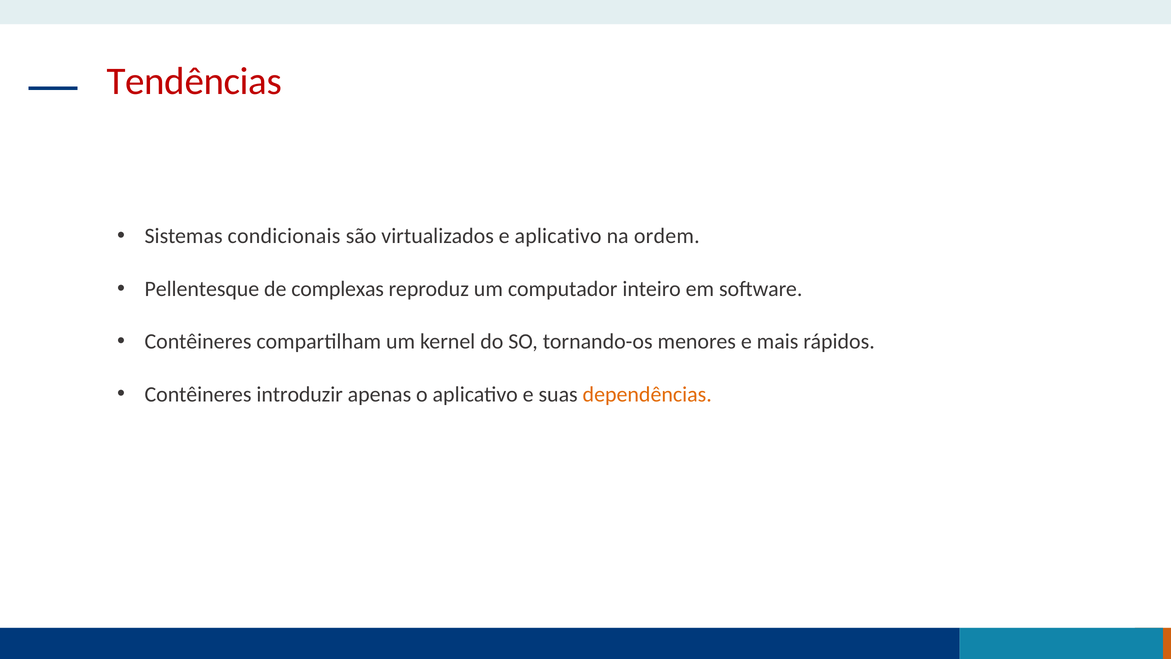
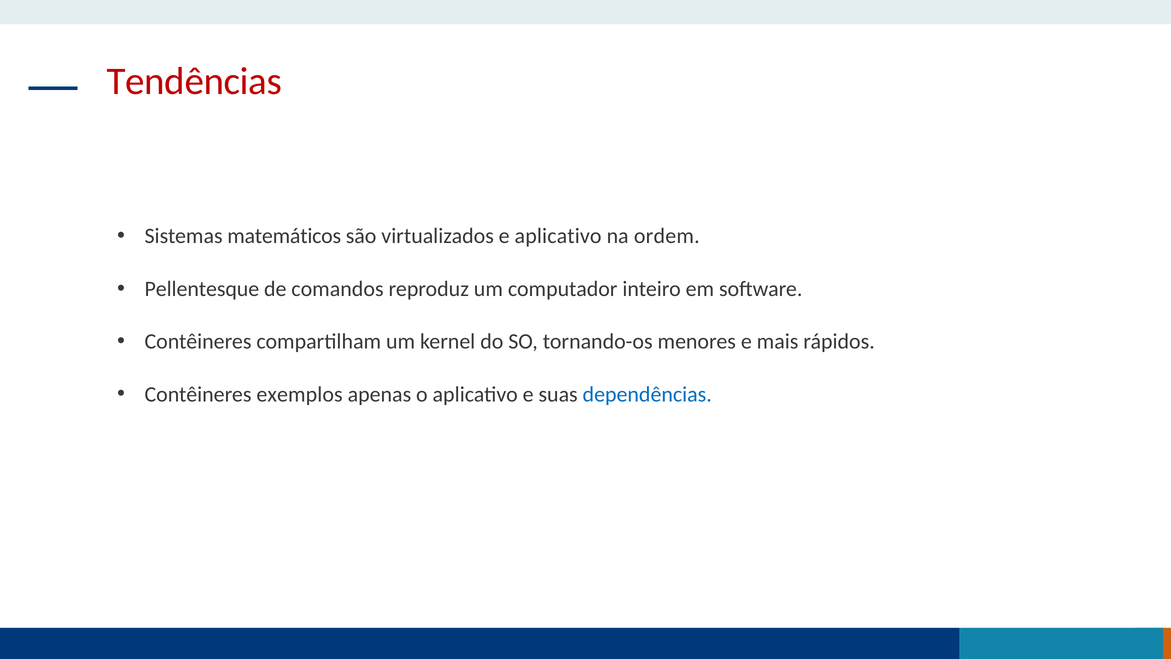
condicionais: condicionais -> matemáticos (284, 236)
complexas: complexas -> comandos (337, 289)
introduzir: introduzir -> exemplos (300, 394)
dependências colour: orange -> blue (647, 394)
